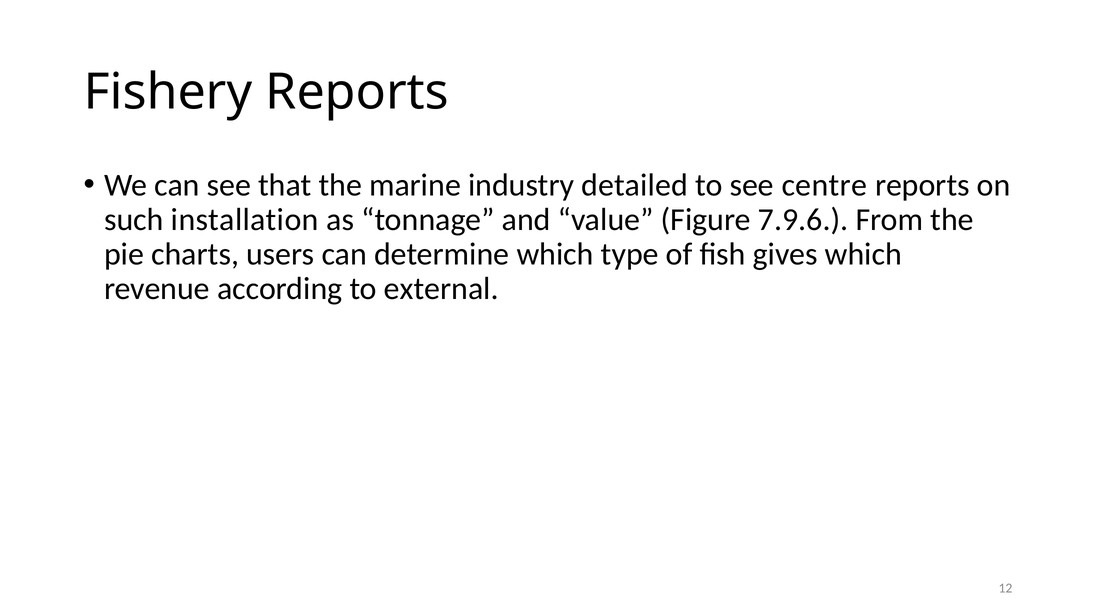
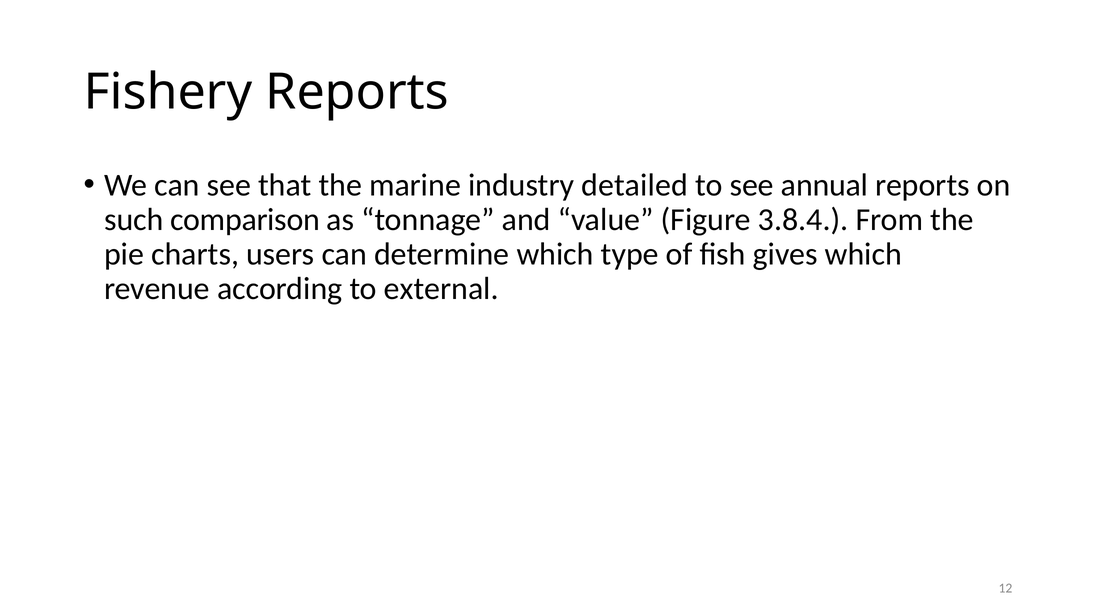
centre: centre -> annual (825, 185)
installation: installation -> comparison (245, 220)
7.9.6: 7.9.6 -> 3.8.4 (803, 220)
